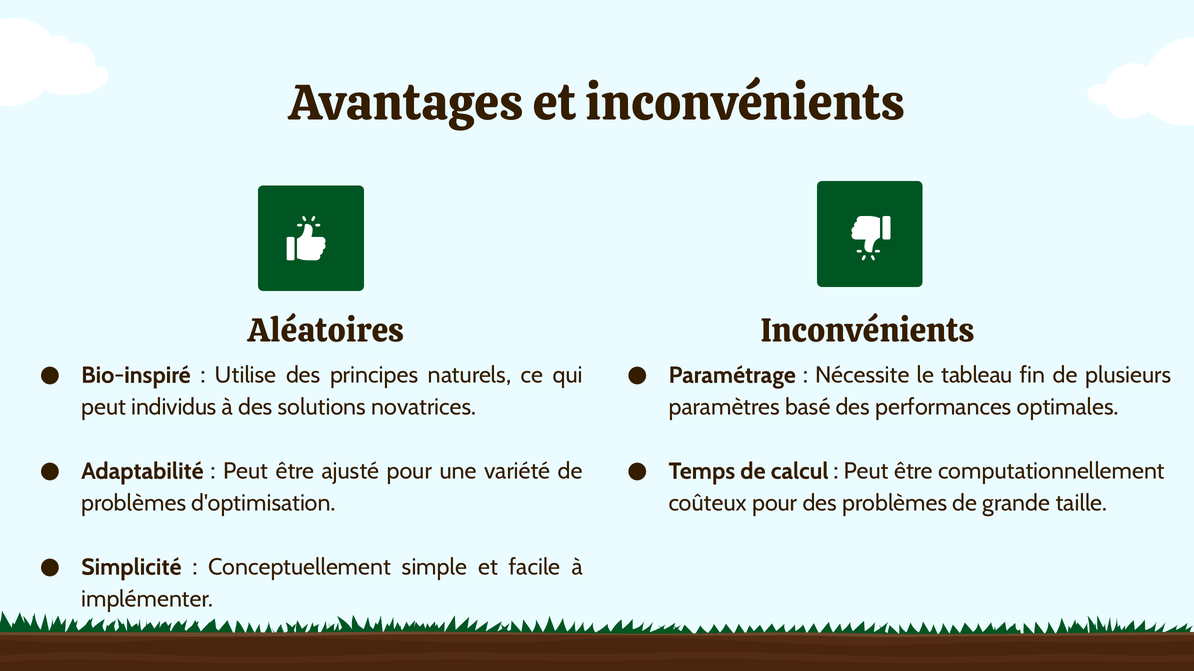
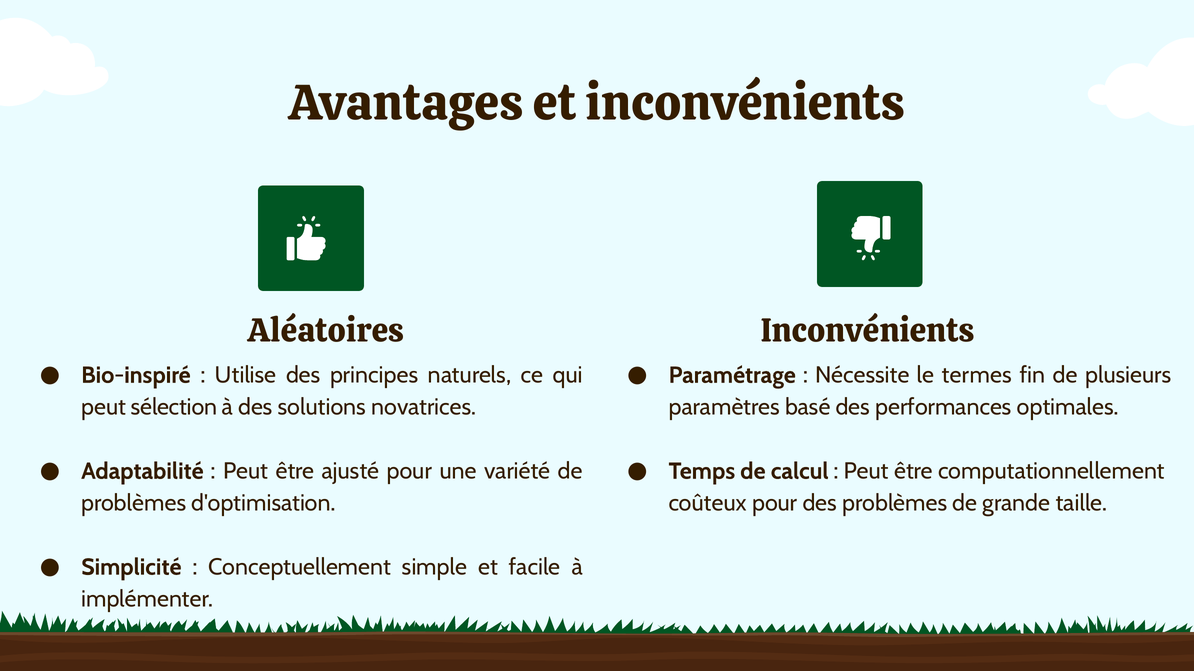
tableau: tableau -> termes (977, 376)
individus: individus -> sélection (174, 408)
